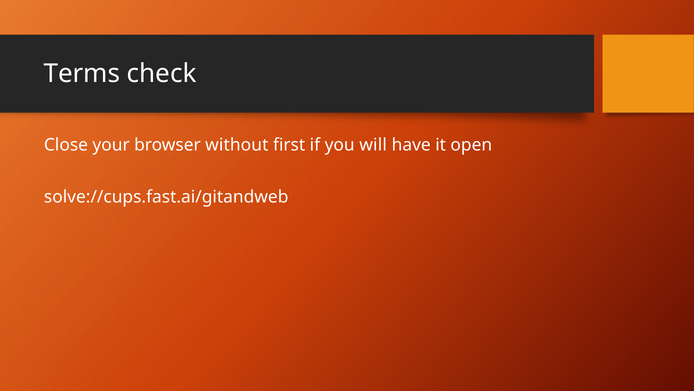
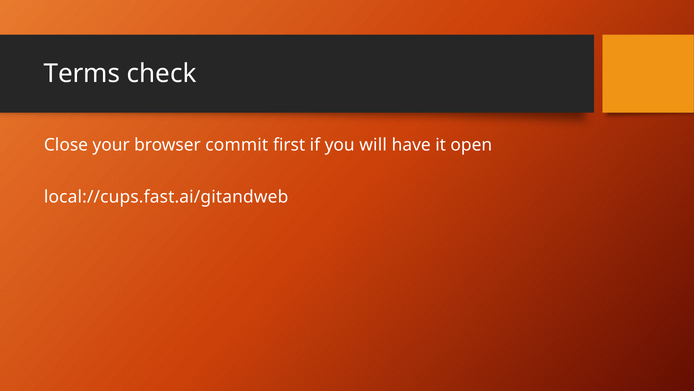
without: without -> commit (237, 145)
solve://cups.fast.ai/gitandweb: solve://cups.fast.ai/gitandweb -> local://cups.fast.ai/gitandweb (166, 197)
